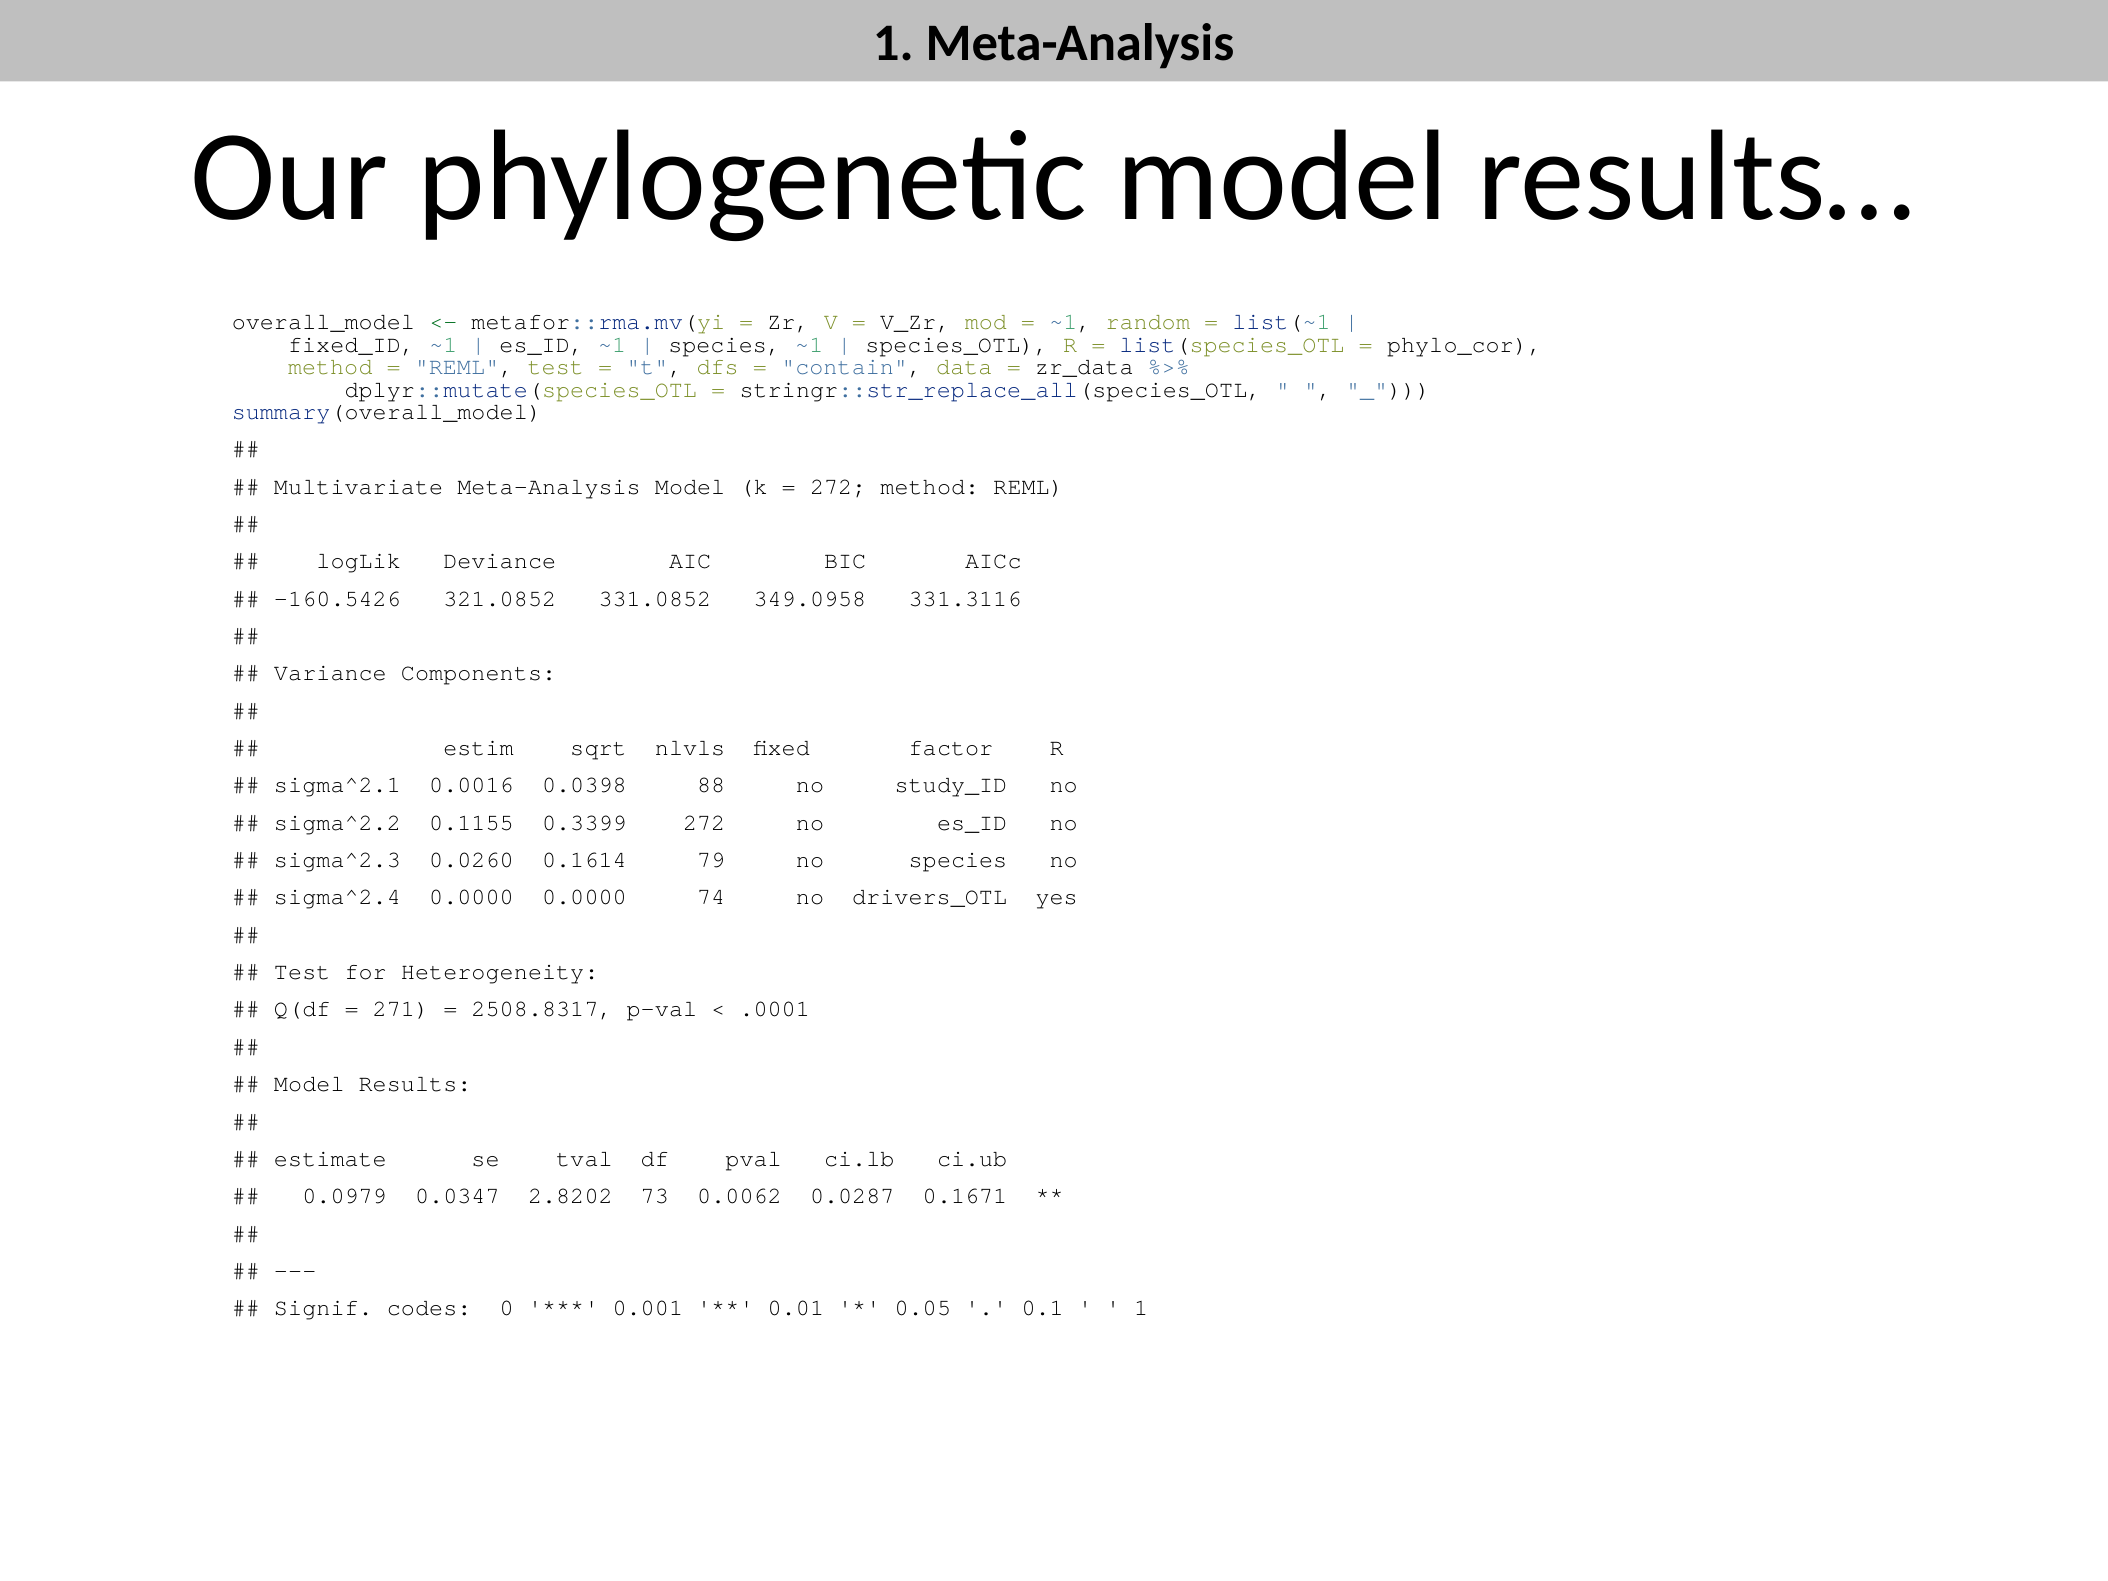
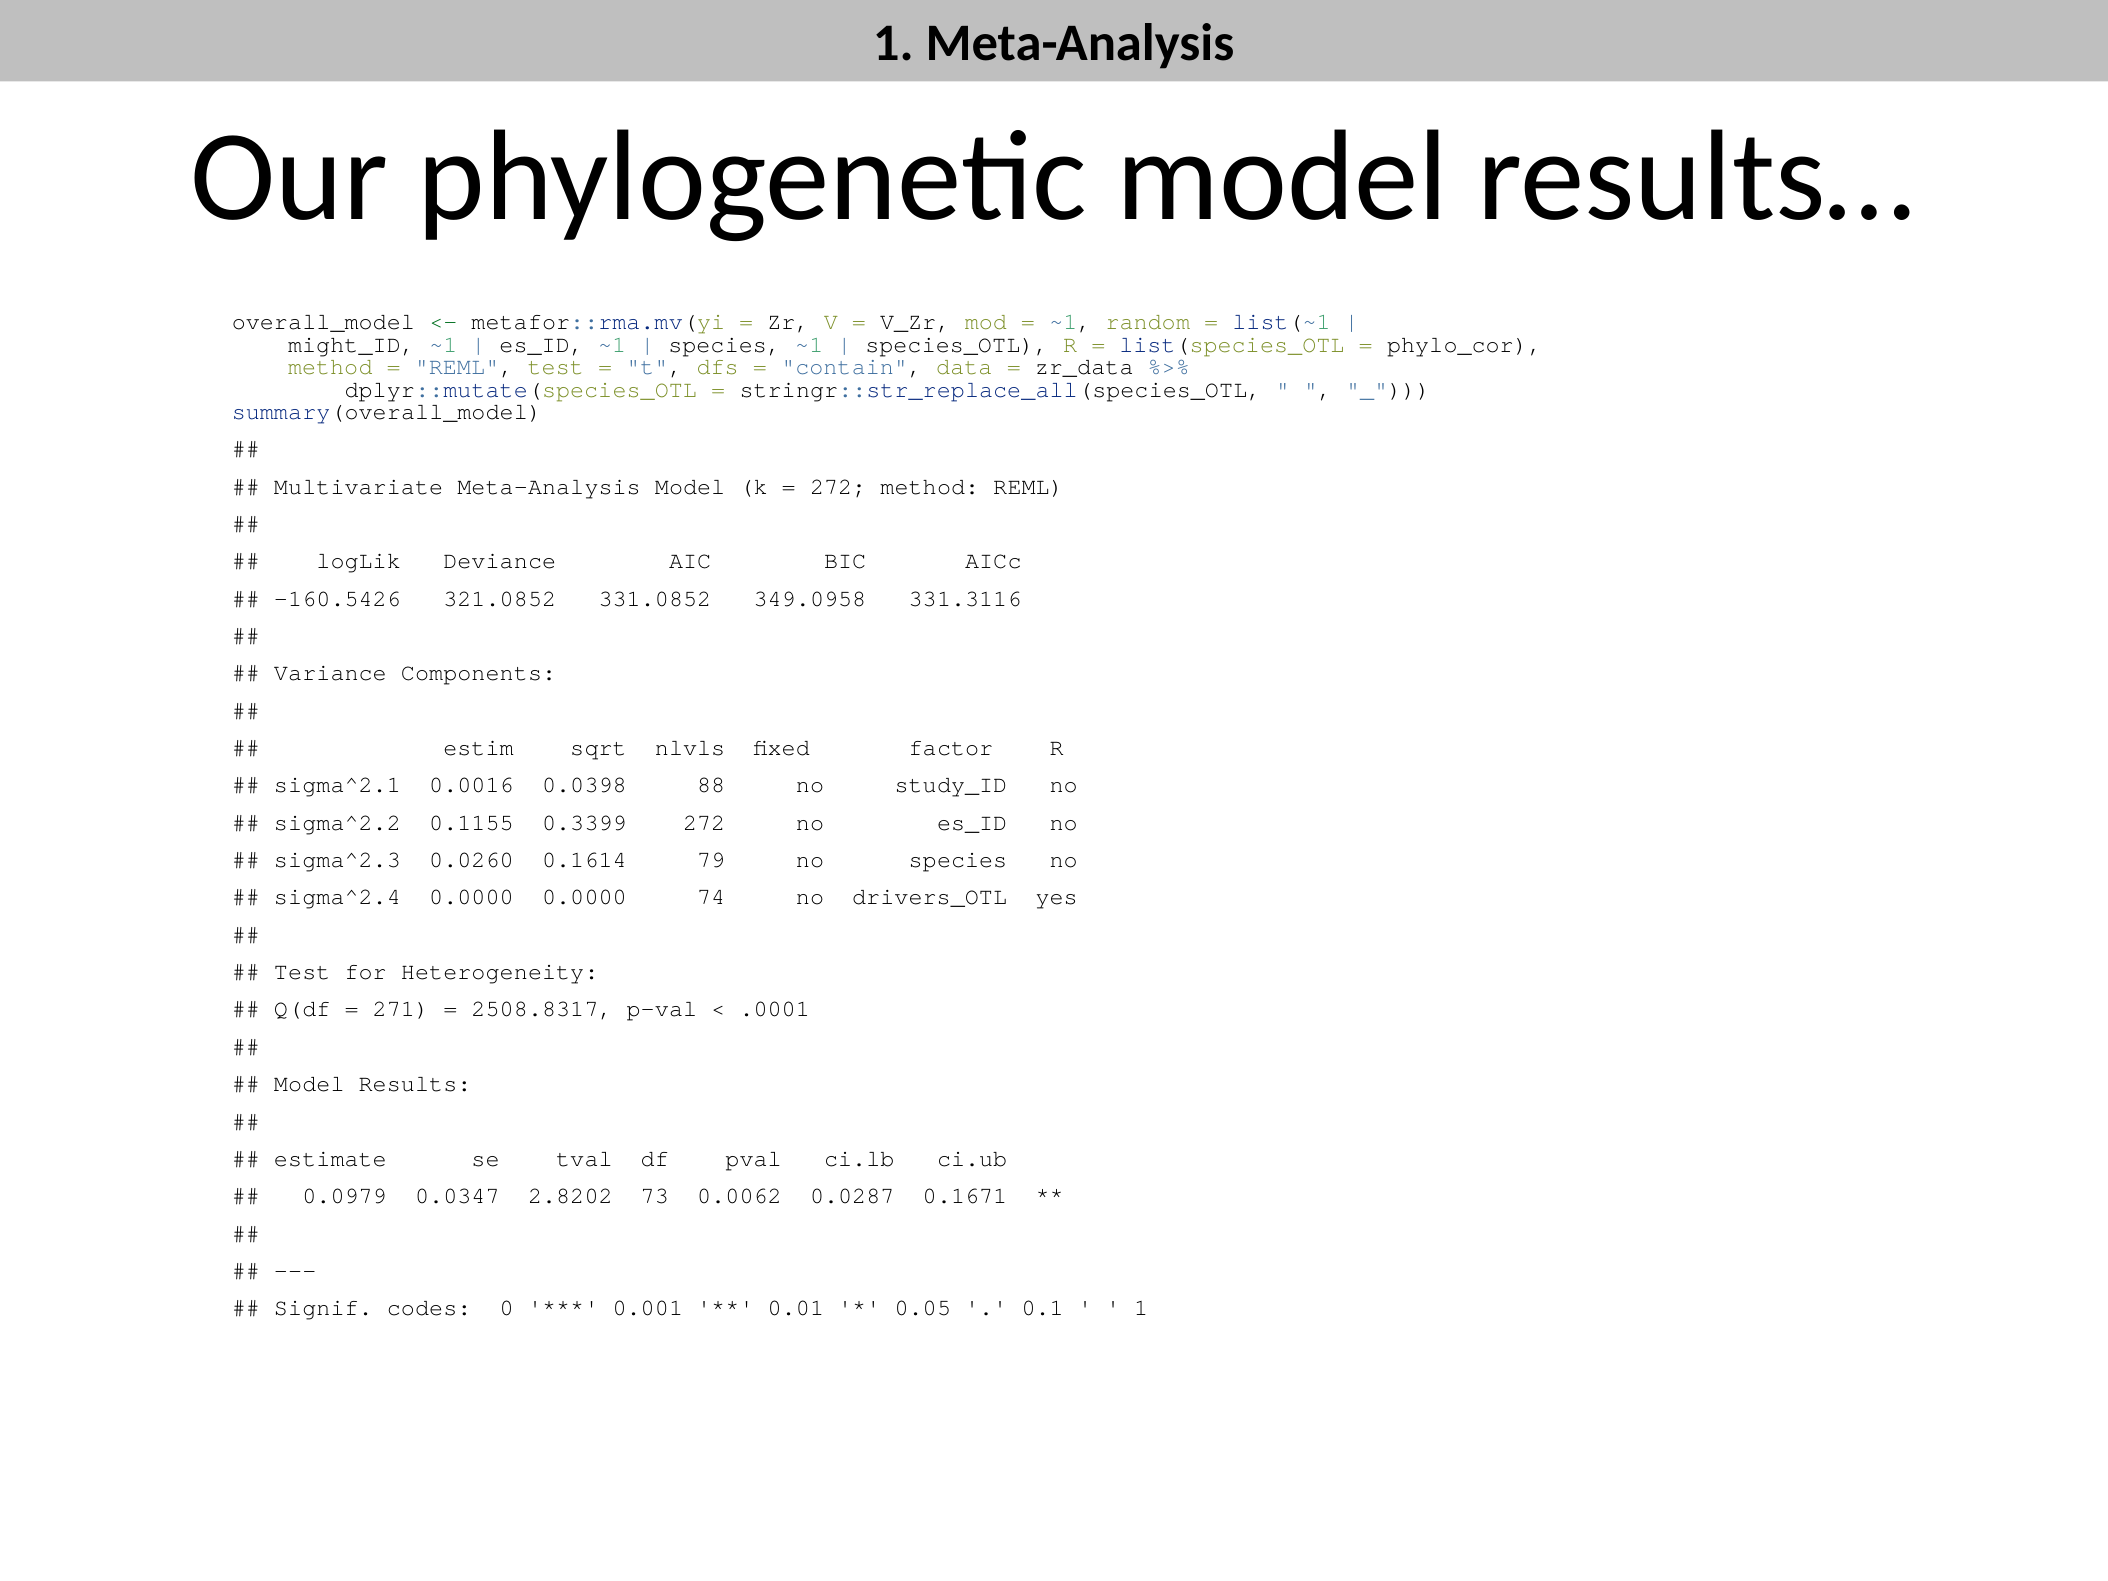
fixed_ID: fixed_ID -> might_ID (351, 344)
